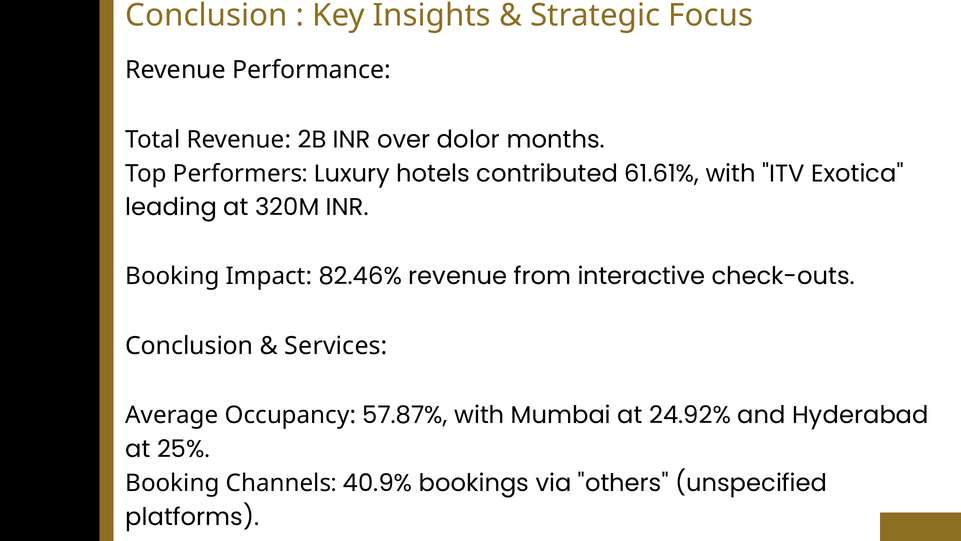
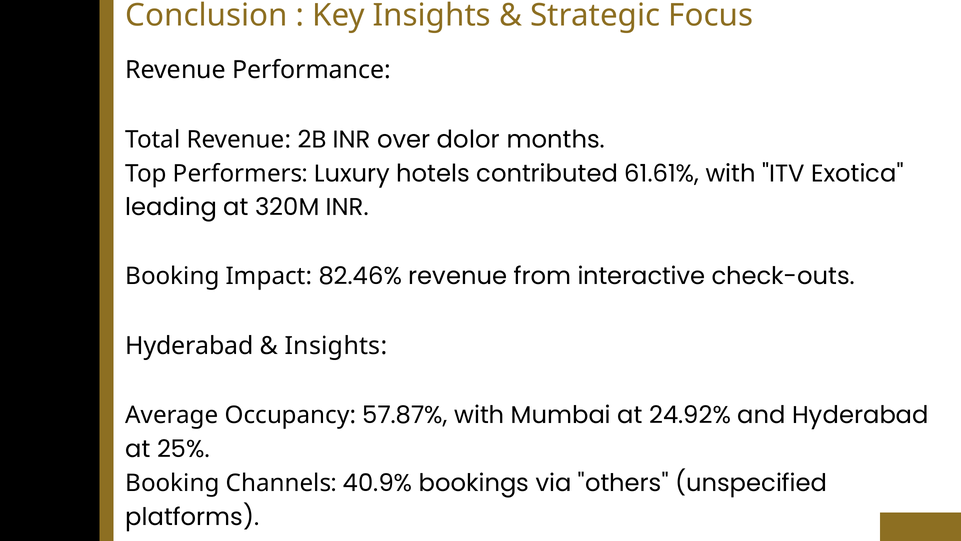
Conclusion: Conclusion -> Hyderabad (189, 346)
Services: Services -> Insights (336, 346)
